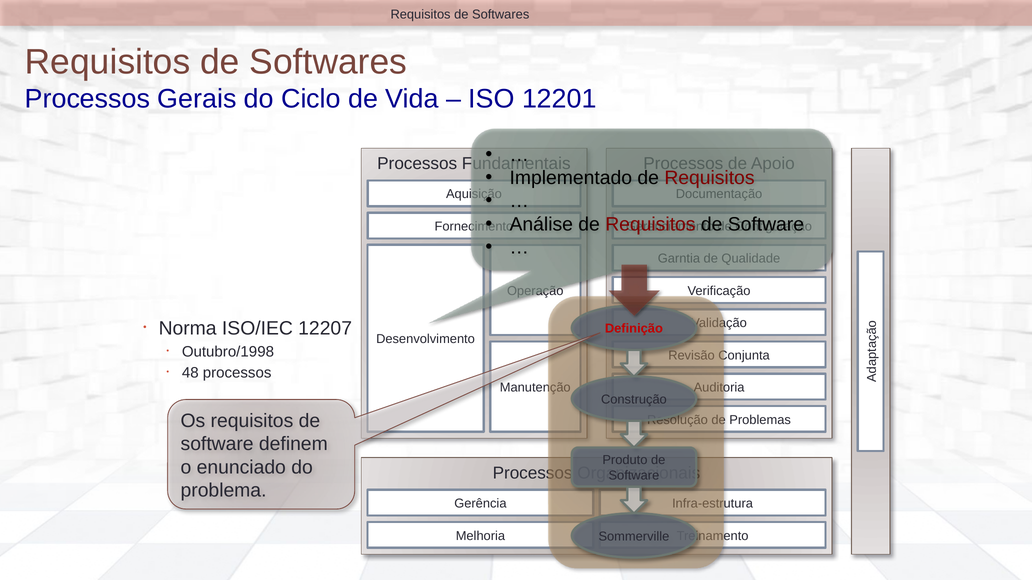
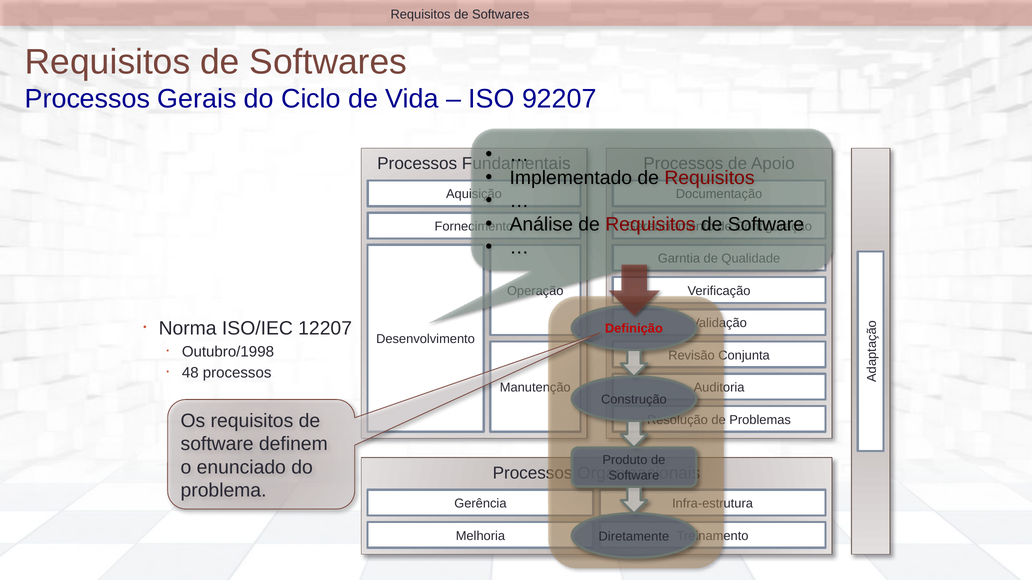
12201: 12201 -> 92207 (559, 99)
Sommerville: Sommerville -> Diretamente (634, 537)
